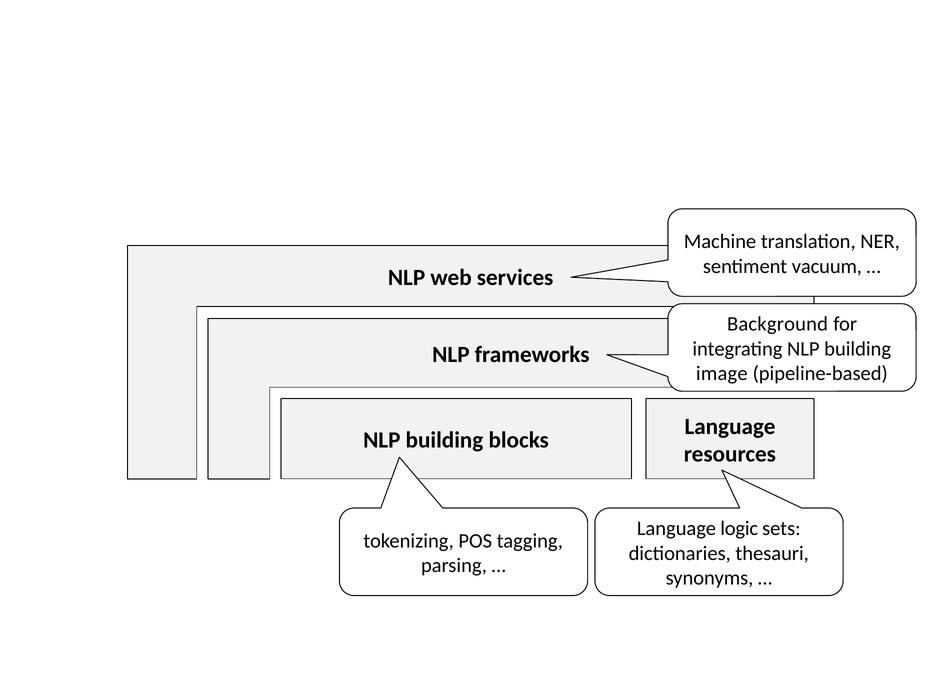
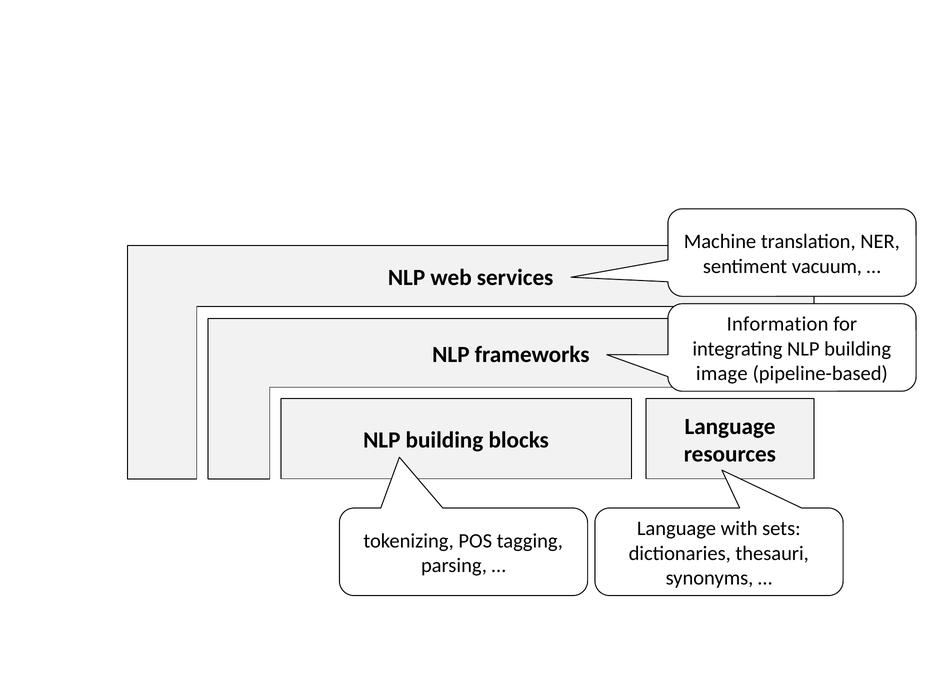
Background: Background -> Information (778, 324)
logic: logic -> with (739, 529)
